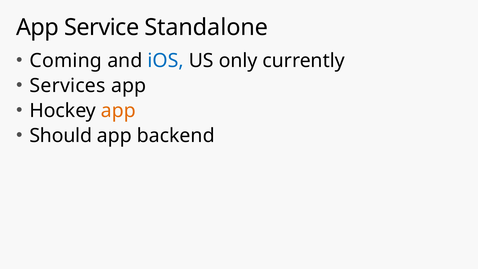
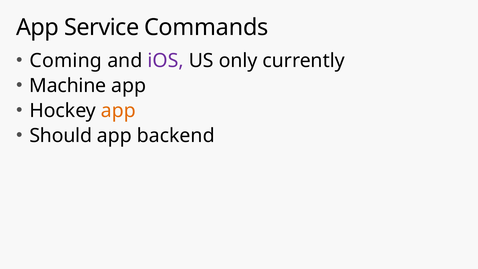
Standalone: Standalone -> Commands (206, 27)
iOS colour: blue -> purple (166, 61)
Services: Services -> Machine (68, 86)
